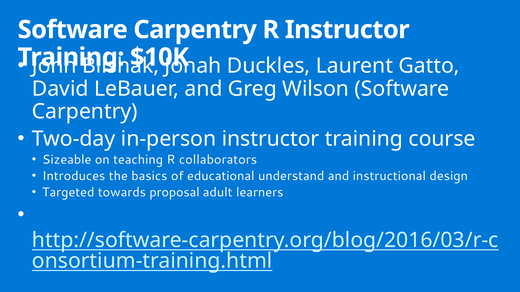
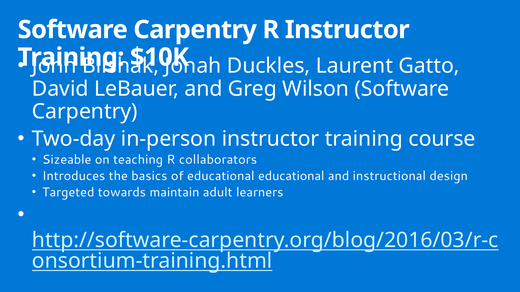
educational understand: understand -> educational (291, 176)
proposal: proposal -> maintain (174, 192)
